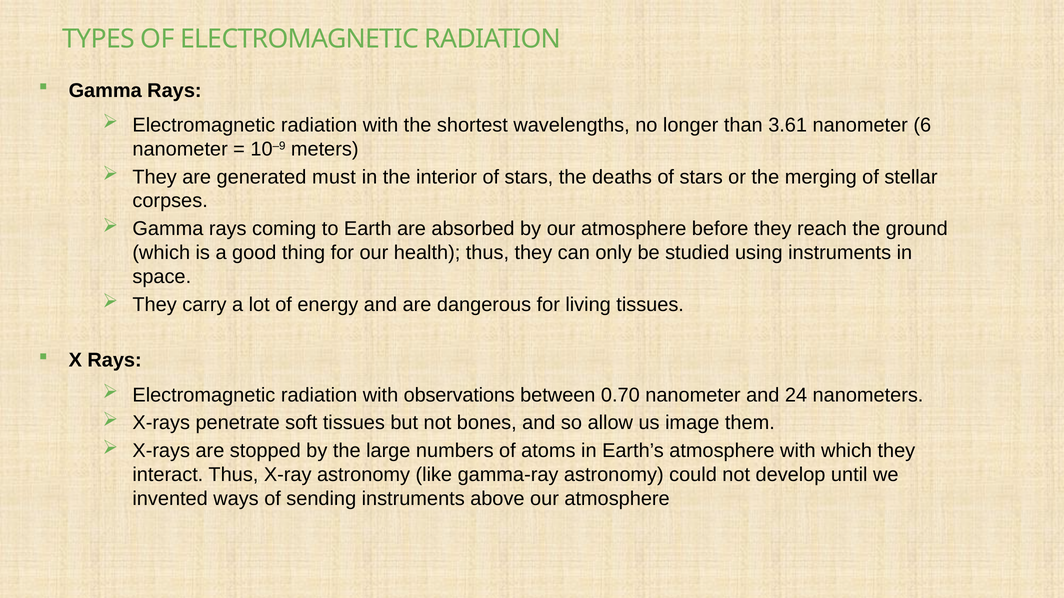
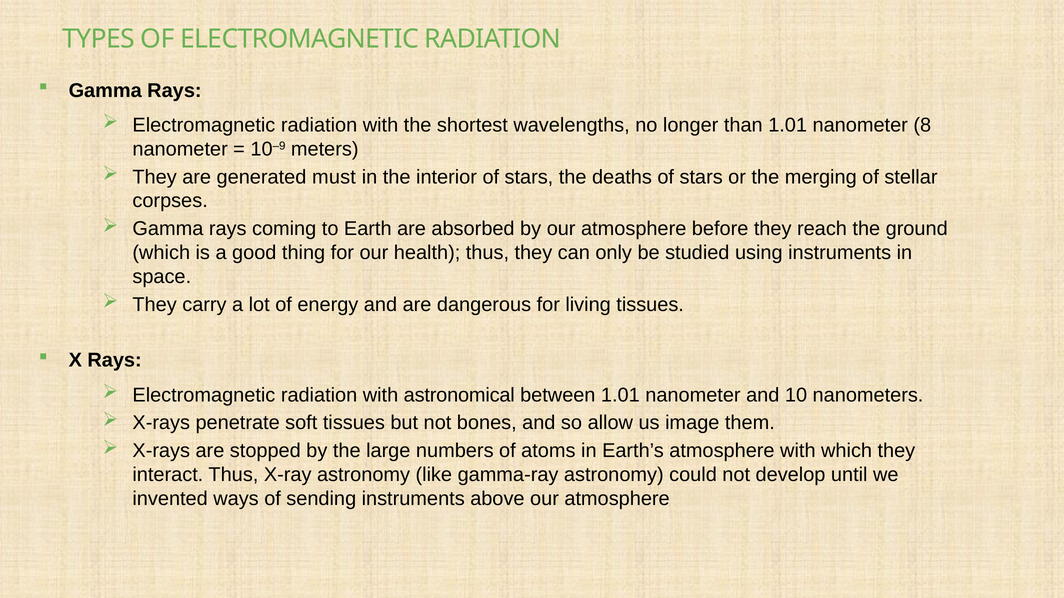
than 3.61: 3.61 -> 1.01 (788, 125)
6: 6 -> 8 (922, 125)
observations: observations -> astronomical (459, 395)
between 0.70: 0.70 -> 1.01 (620, 395)
24: 24 -> 10 (796, 395)
